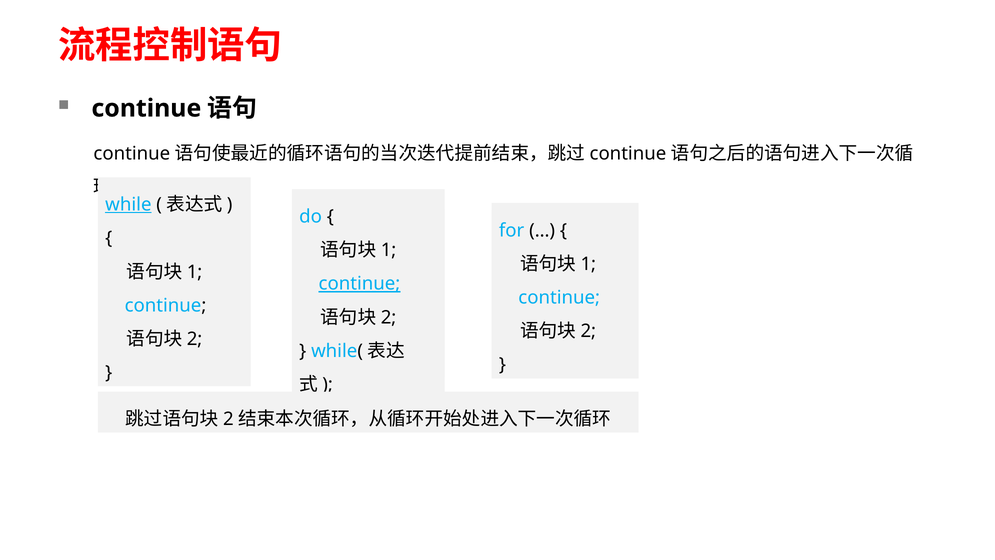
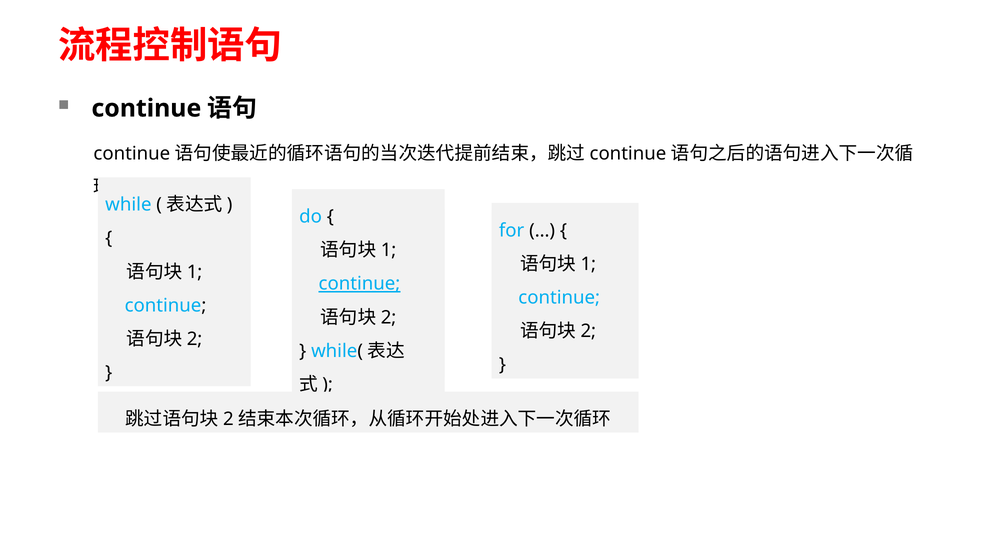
while underline: present -> none (128, 205)
